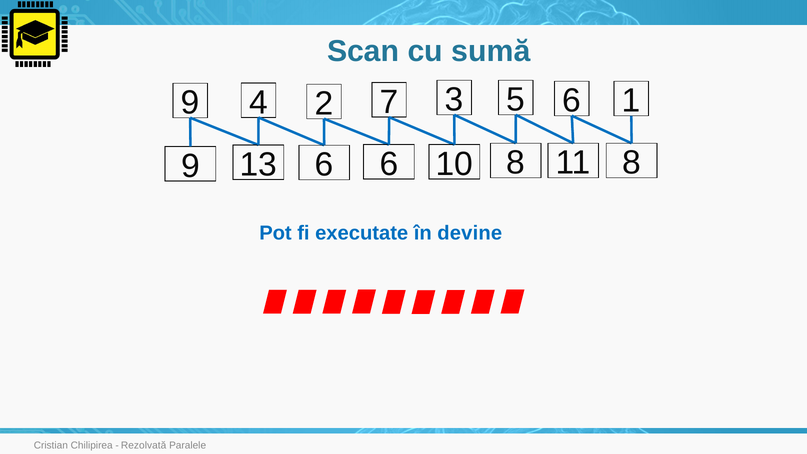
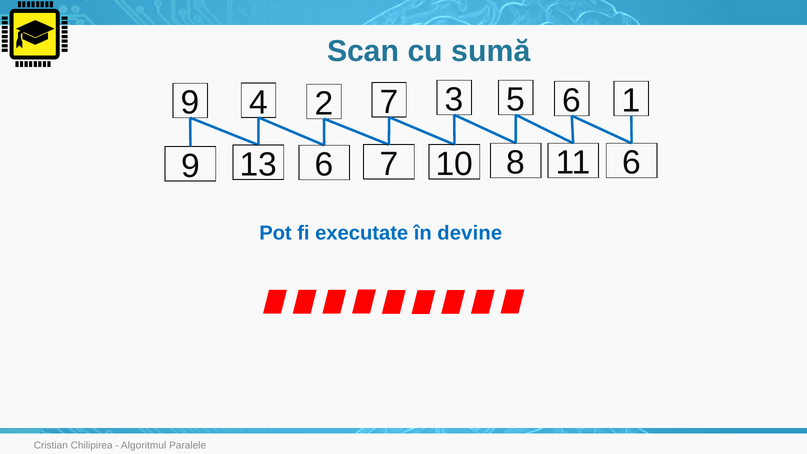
13 6: 6 -> 7 (389, 164)
8 8: 8 -> 6 (632, 163)
Rezolvată: Rezolvată -> Algoritmul (144, 446)
